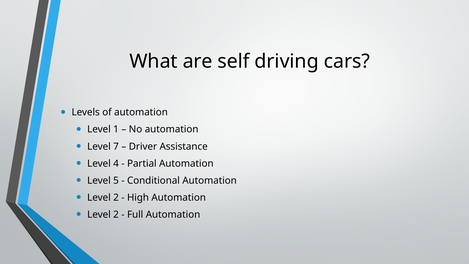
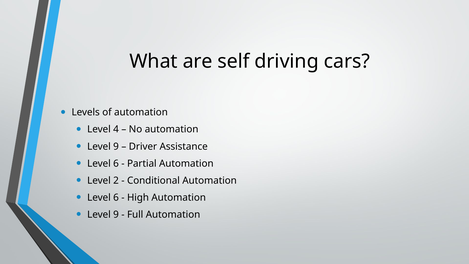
1: 1 -> 4 (116, 129)
7: 7 -> 9 (116, 146)
4: 4 -> 6 (116, 163)
5: 5 -> 2 (116, 180)
2: 2 -> 6 (116, 197)
2: 2 -> 9 (116, 214)
